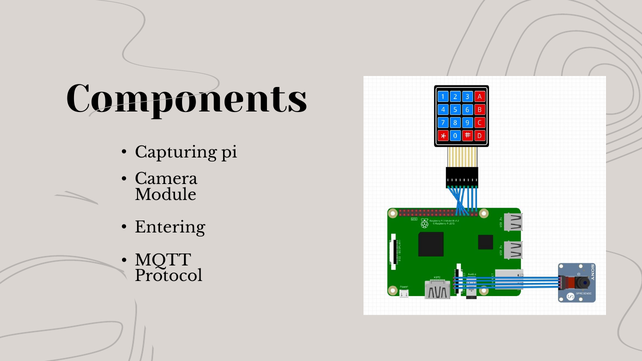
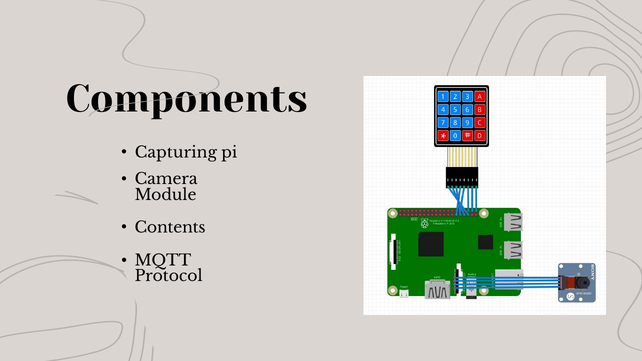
Entering: Entering -> Contents (170, 228)
